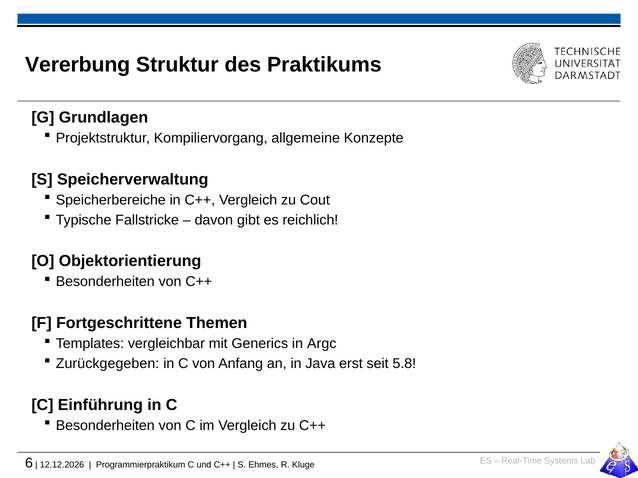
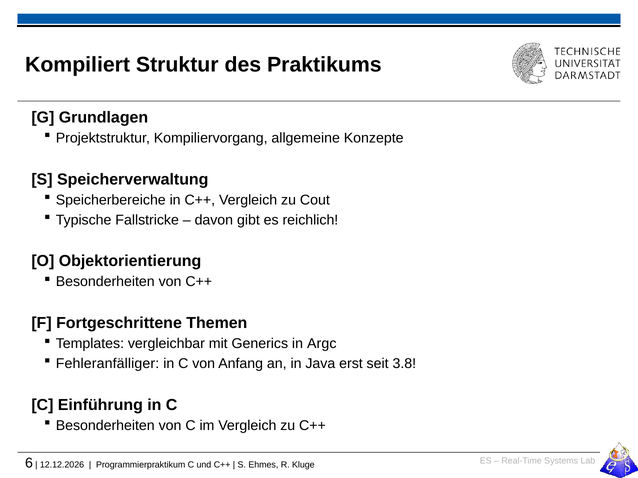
Vererbung: Vererbung -> Kompiliert (78, 65)
Zurückgegeben: Zurückgegeben -> Fehleranfälliger (108, 364)
5.8: 5.8 -> 3.8 (404, 364)
